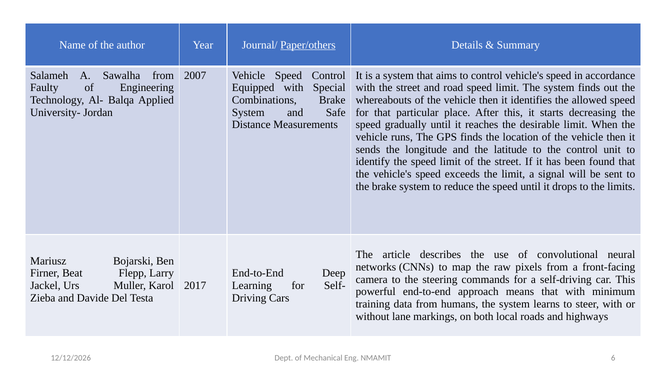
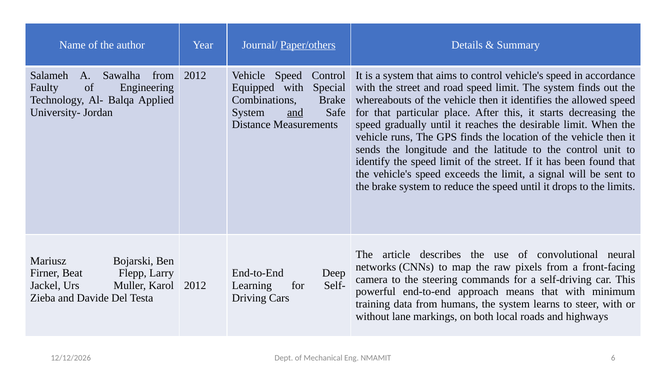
2007: 2007 -> 2012 (195, 75)
and underline: none -> present (295, 112)
2017: 2017 -> 2012 (195, 285)
